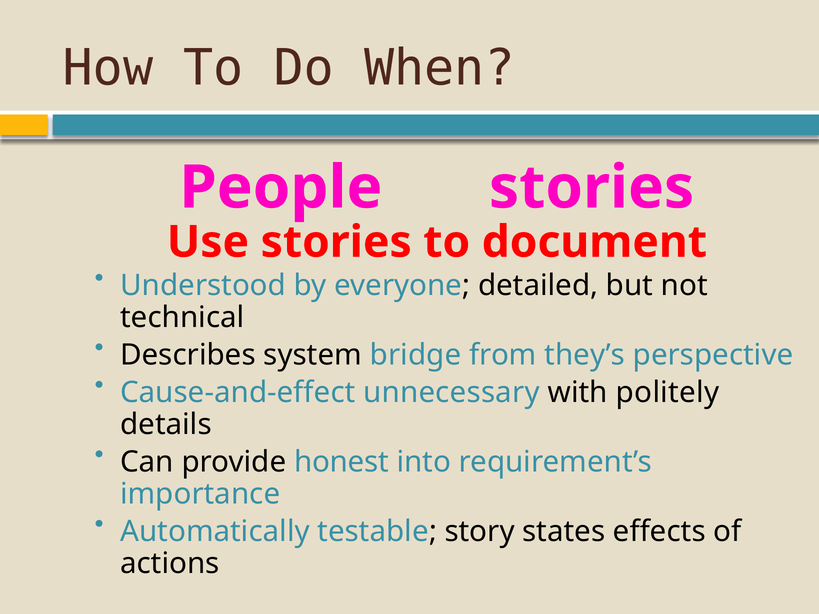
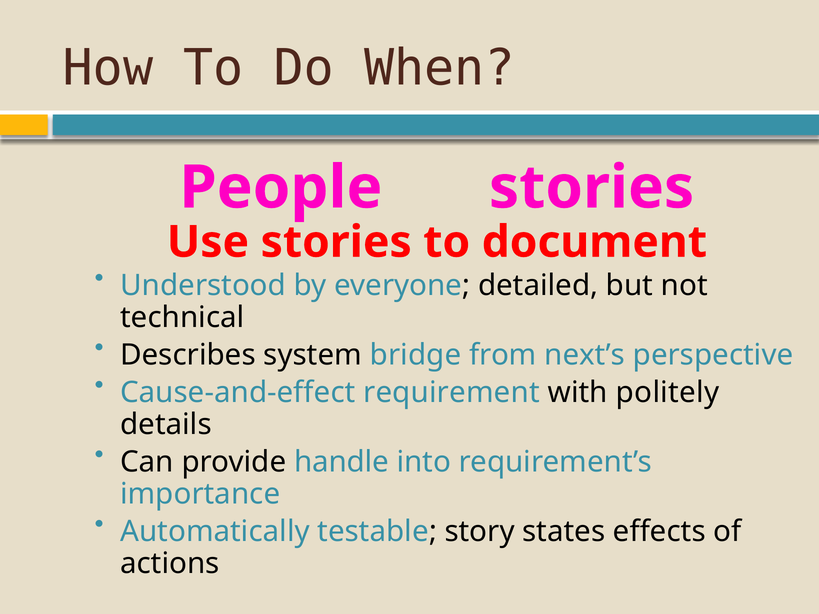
they’s: they’s -> next’s (585, 355)
unnecessary: unnecessary -> requirement (452, 393)
honest: honest -> handle (342, 462)
